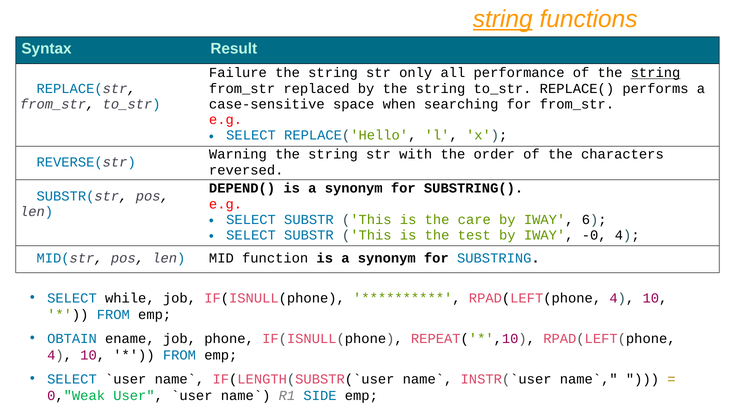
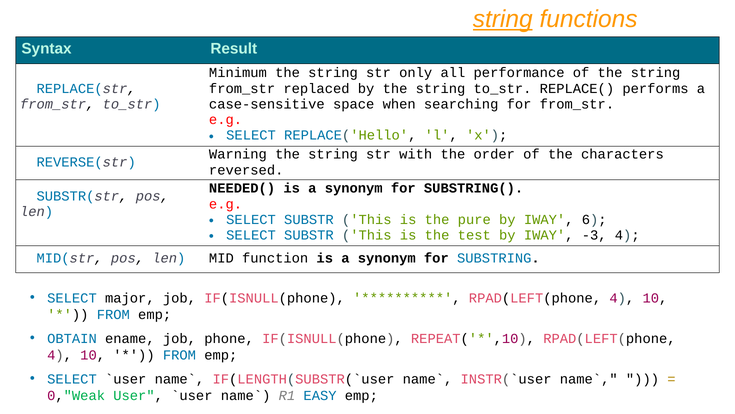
Failure: Failure -> Minimum (238, 73)
string underline: present -> none (656, 73)
DEPEND(: DEPEND( -> NEEDED( (242, 188)
care: care -> pure (474, 219)
-0: -0 -> -3 (594, 235)
while: while -> major (130, 298)
SIDE: SIDE -> EASY (320, 395)
